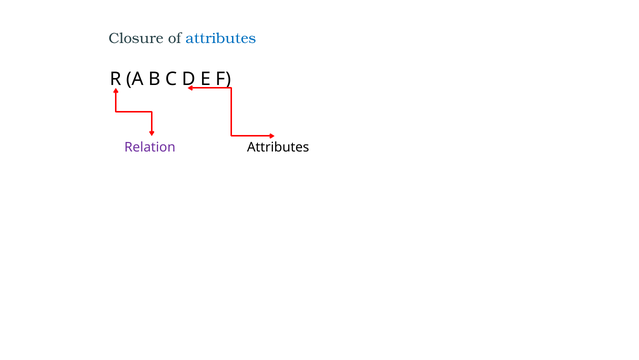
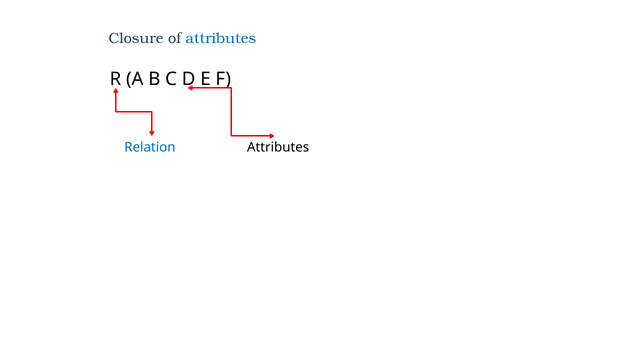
Relation colour: purple -> blue (150, 147)
